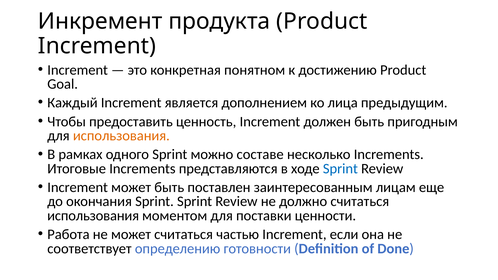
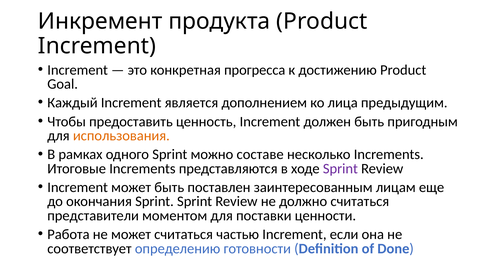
понятном: понятном -> прогресса (255, 70)
Sprint colour: blue -> purple (340, 169)
использования: использования -> представители (93, 216)
